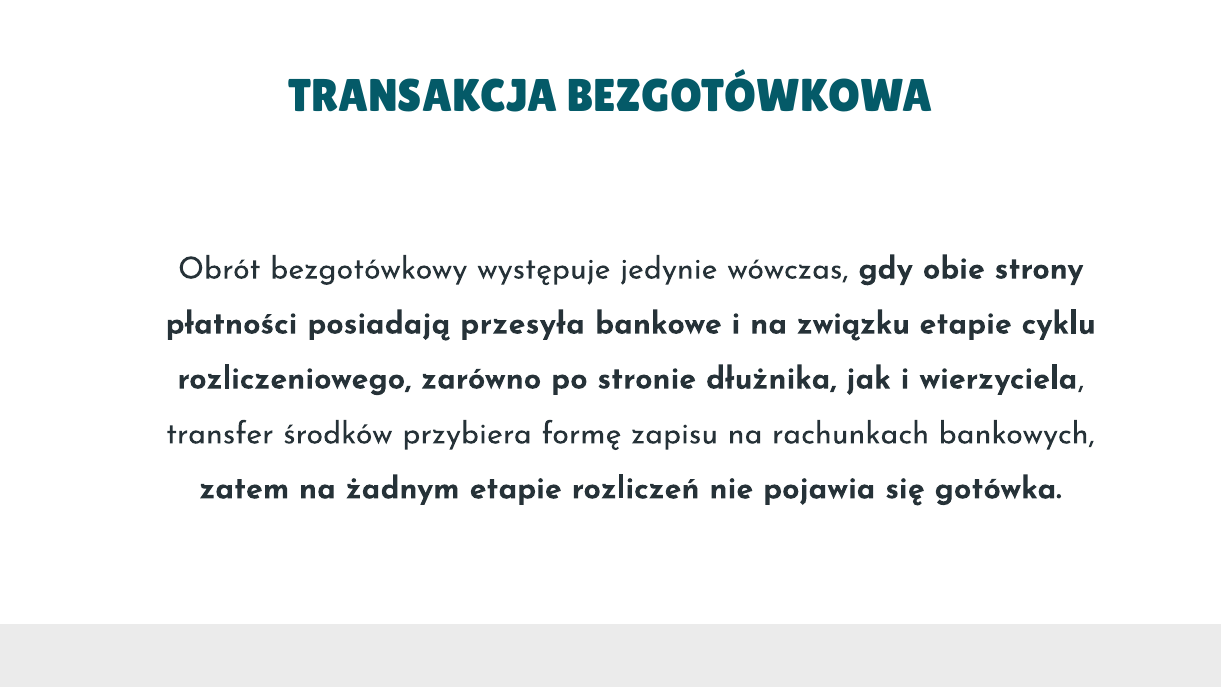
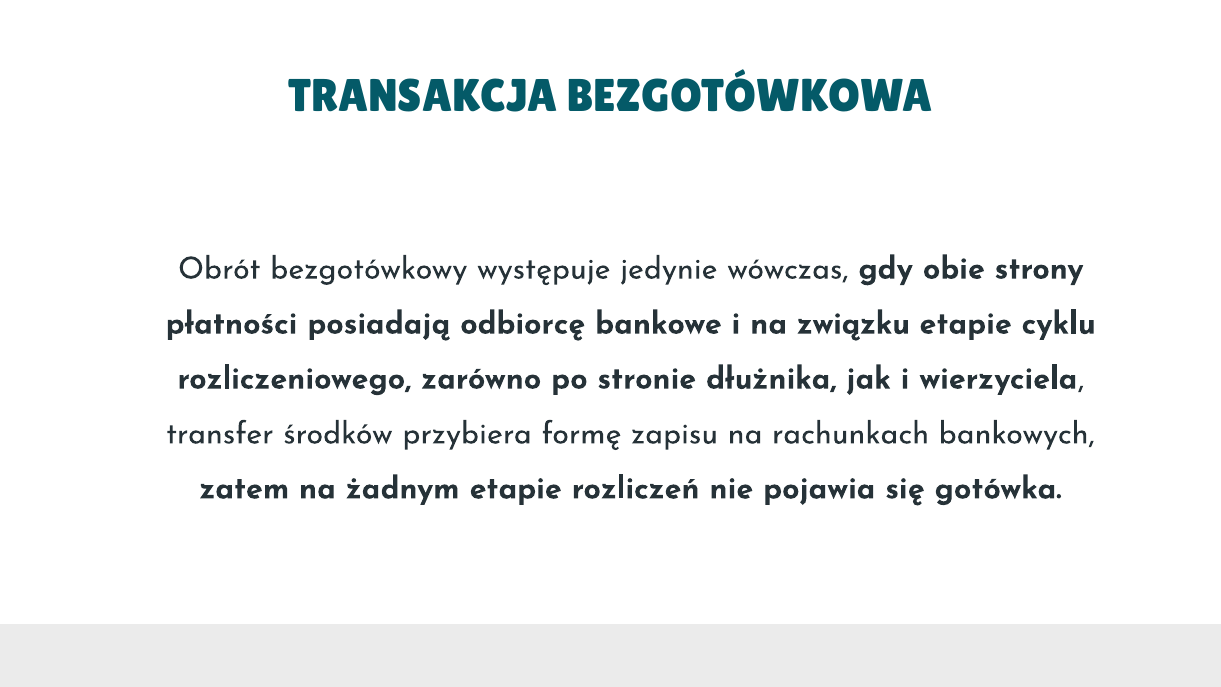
przesyła: przesyła -> odbiorcę (523, 323)
